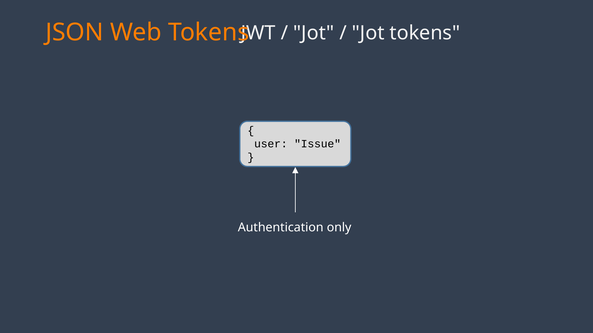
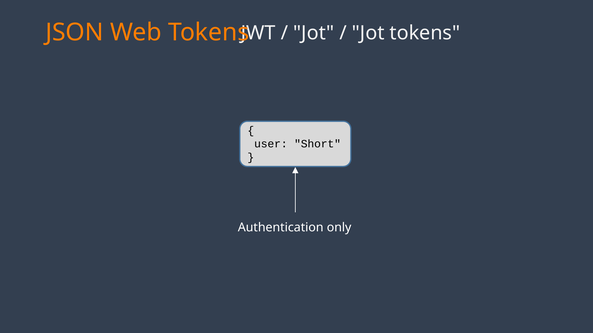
Issue: Issue -> Short (318, 144)
